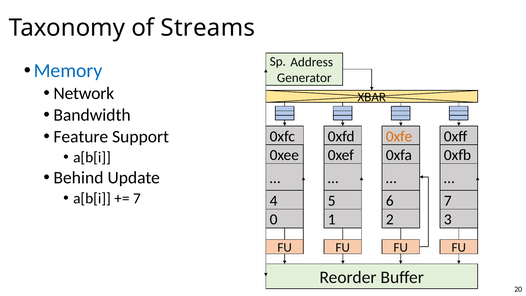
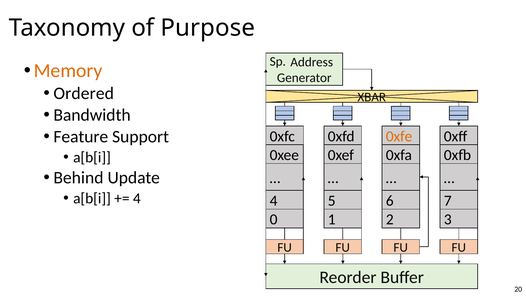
Streams: Streams -> Purpose (208, 28)
Memory colour: blue -> orange (68, 71)
Network: Network -> Ordered (84, 93)
7: 7 -> 4 (137, 198)
